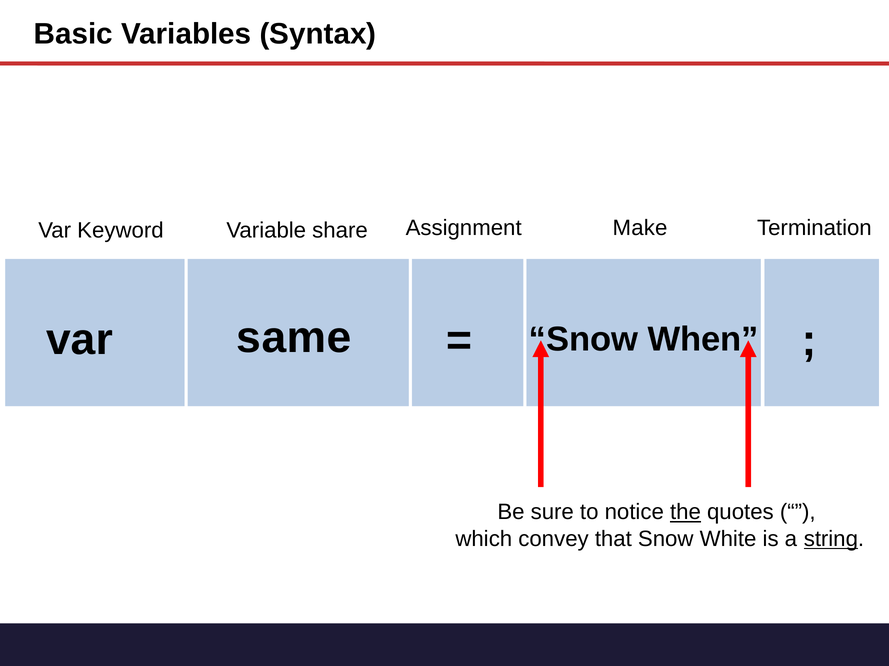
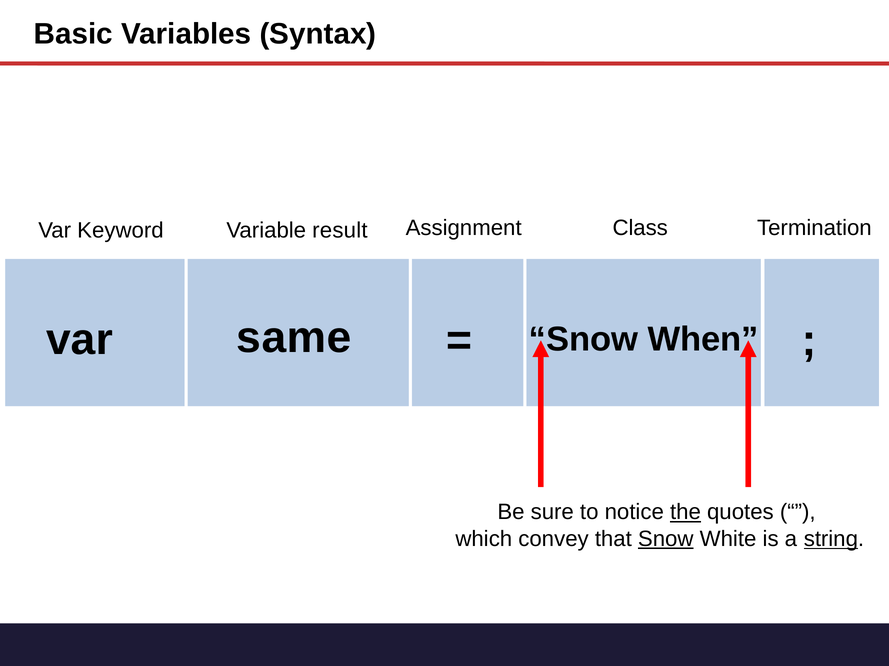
share: share -> result (340, 231)
Make: Make -> Class (640, 228)
Snow underline: none -> present (666, 539)
